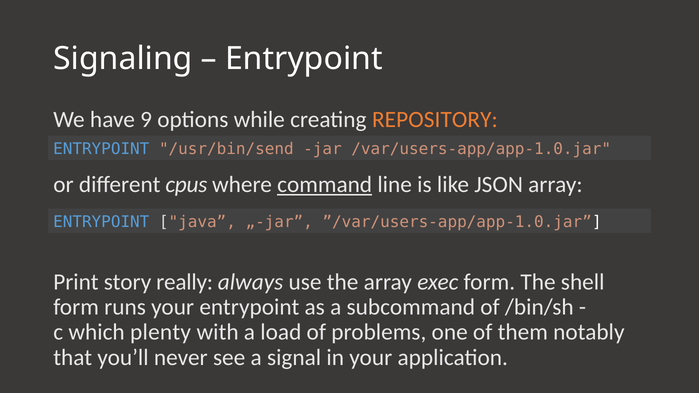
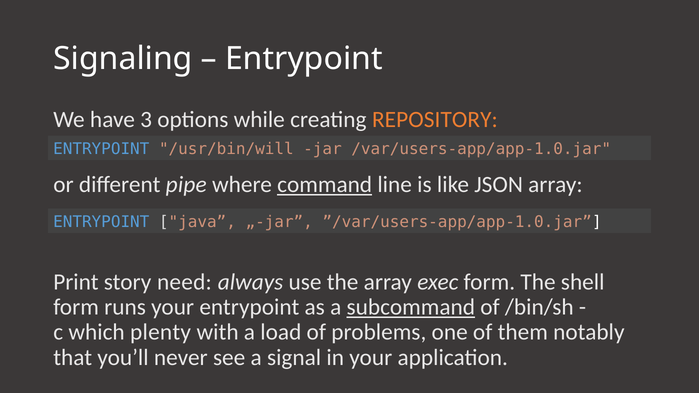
9: 9 -> 3 (146, 120)
/usr/bin/send: /usr/bin/send -> /usr/bin/will (226, 149)
cpus: cpus -> pipe (186, 185)
really: really -> need (184, 282)
subcommand underline: none -> present (411, 307)
